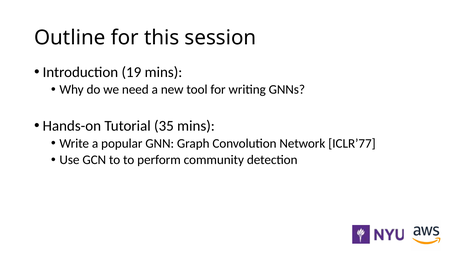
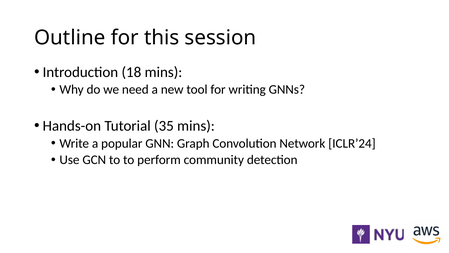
19: 19 -> 18 (131, 72)
ICLR’77: ICLR’77 -> ICLR’24 (352, 143)
